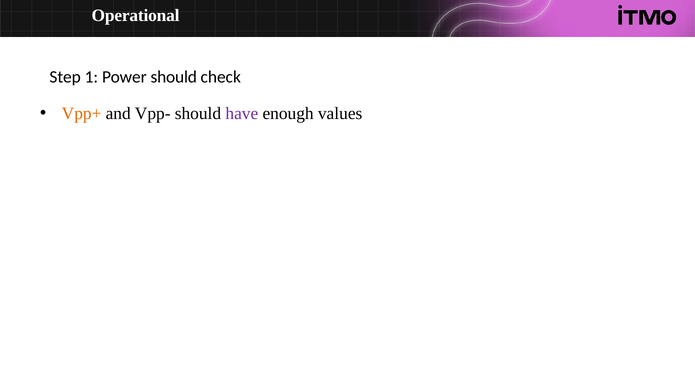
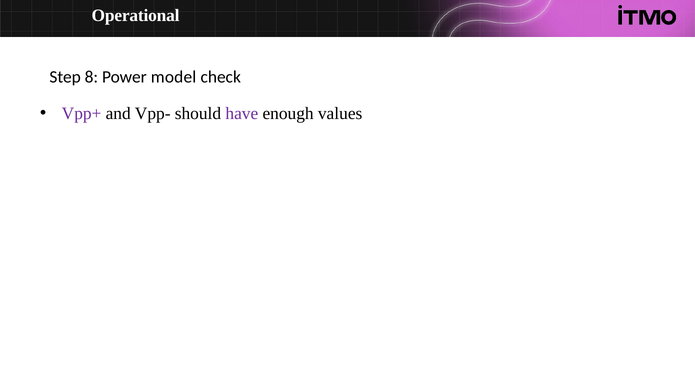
1: 1 -> 8 (91, 77)
Power should: should -> model (174, 77)
Vpp+ colour: orange -> purple (82, 113)
